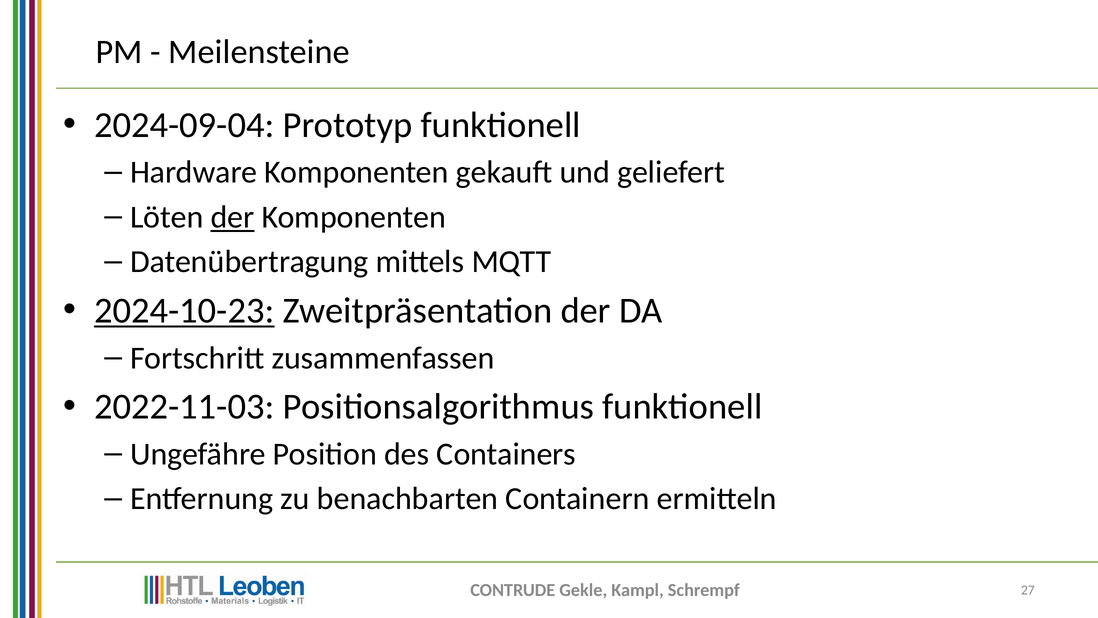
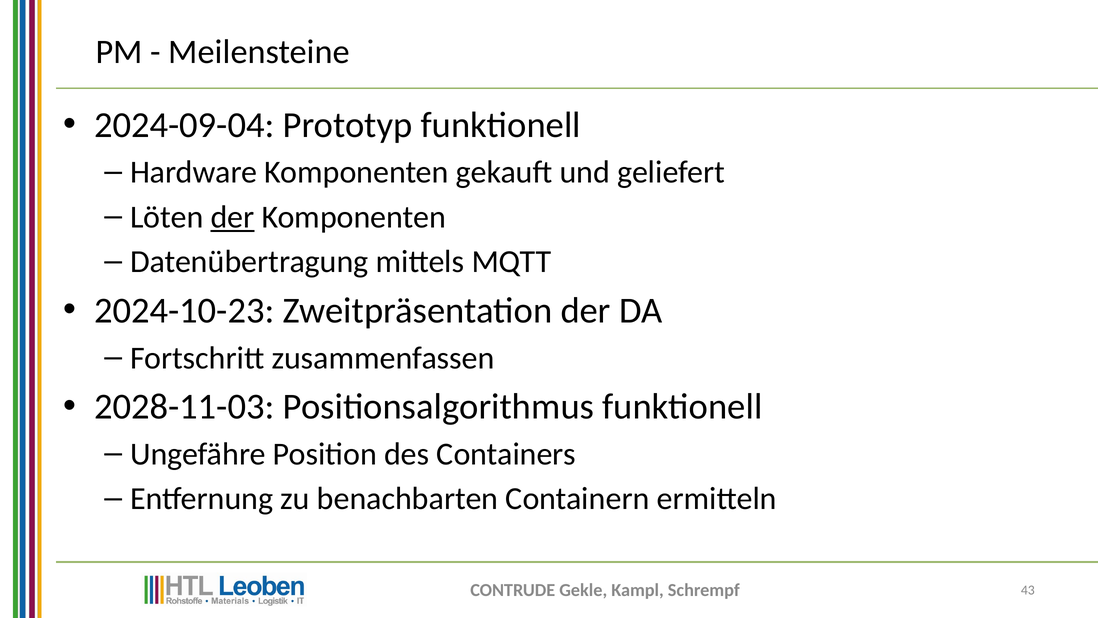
2024-10-23 underline: present -> none (184, 311)
2022-11-03: 2022-11-03 -> 2028-11-03 (184, 407)
27: 27 -> 43 (1028, 590)
